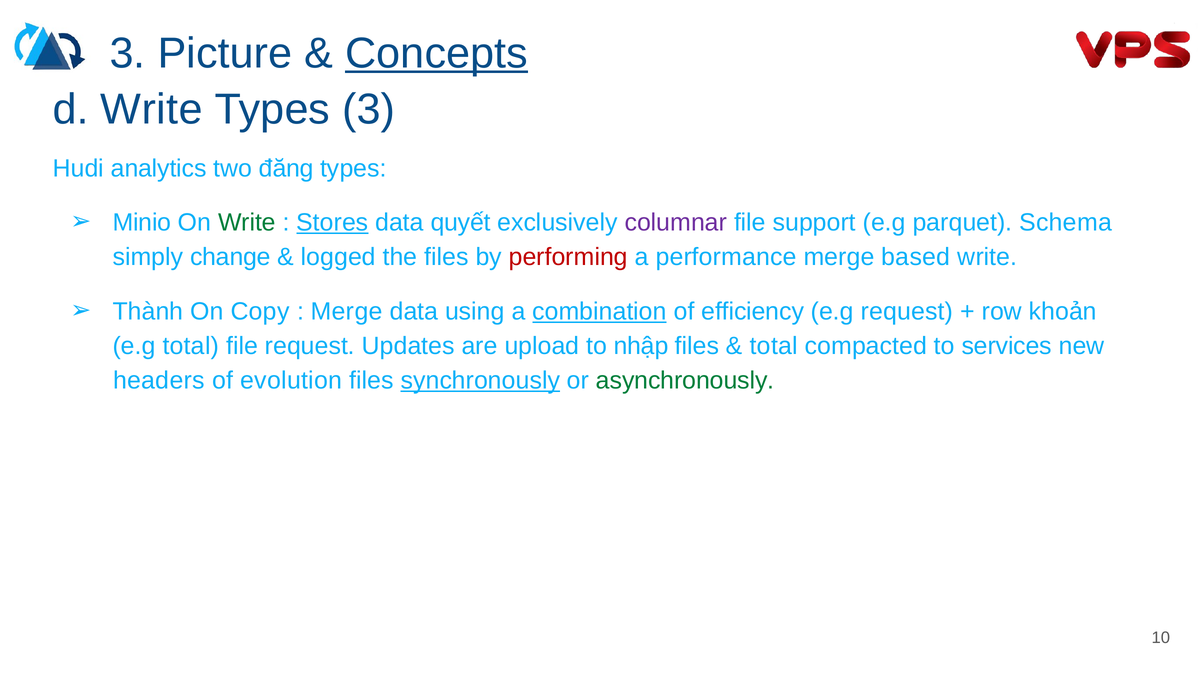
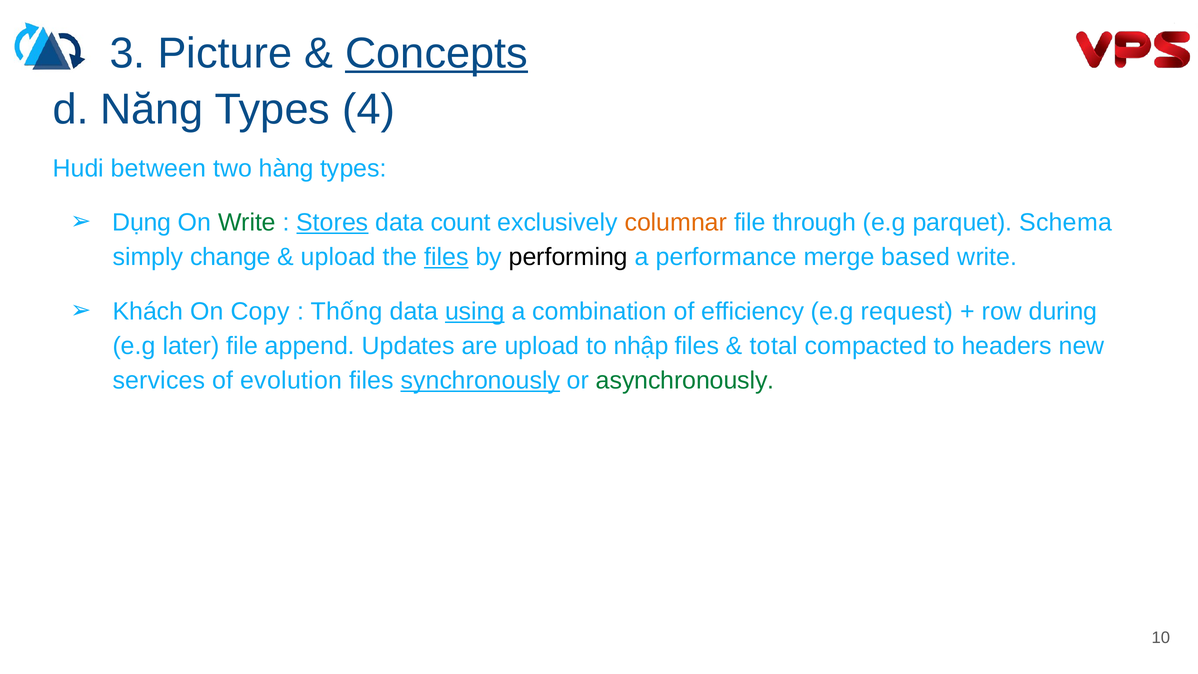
d Write: Write -> Năng (152, 109)
Types 3: 3 -> 4 (369, 109)
analytics: analytics -> between (159, 168)
đăng: đăng -> hàng (286, 168)
Minio: Minio -> Dụng (142, 223)
quyết: quyết -> count (461, 223)
columnar colour: purple -> orange (676, 223)
support: support -> through (814, 223)
logged: logged -> upload (338, 257)
files underline: none -> present (446, 257)
performing colour: red -> black (568, 257)
Thành: Thành -> Khách (148, 311)
Merge: Merge -> Thống (347, 311)
using underline: none -> present (475, 311)
combination underline: present -> none (600, 311)
khoản: khoản -> during (1063, 311)
e.g total: total -> later (191, 346)
file request: request -> append (310, 346)
services: services -> headers (1007, 346)
headers: headers -> services (159, 380)
